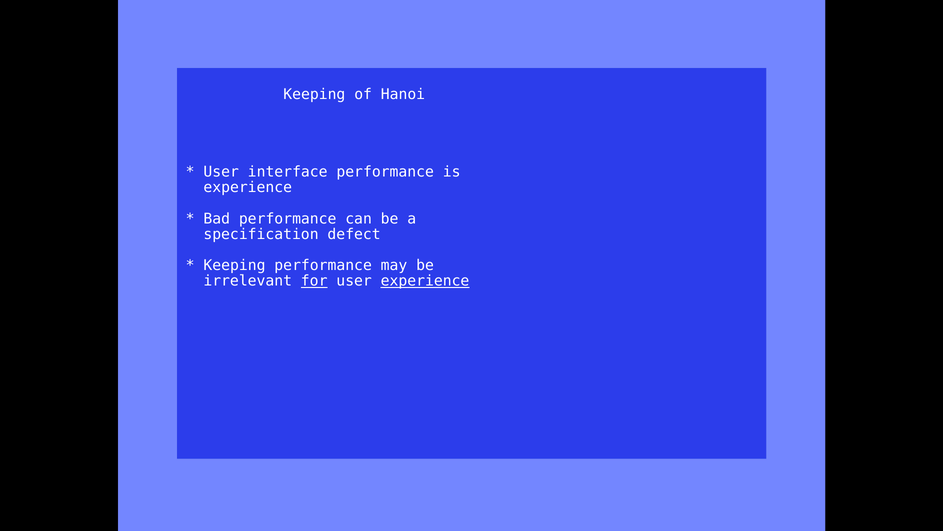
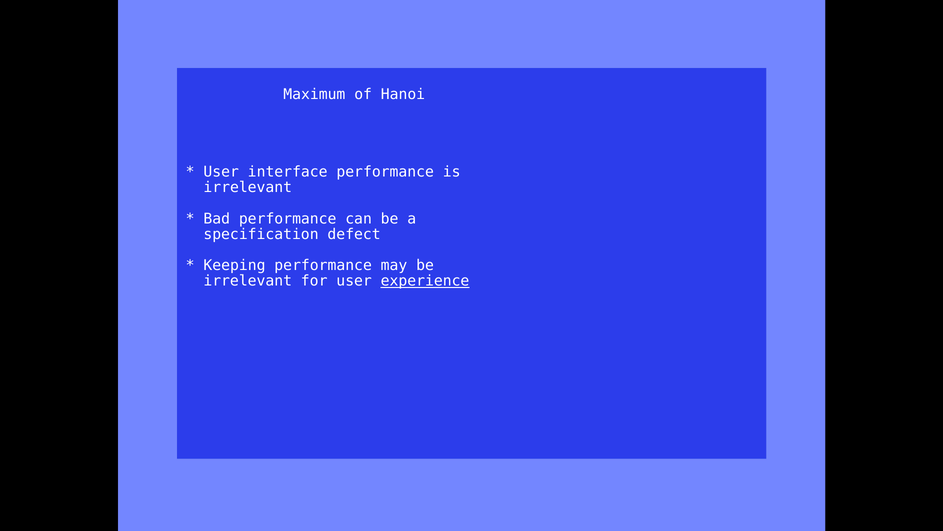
Keeping: Keeping -> Maximum (314, 94)
experience: experience -> irrelevant (248, 187)
for underline: present -> none (314, 281)
